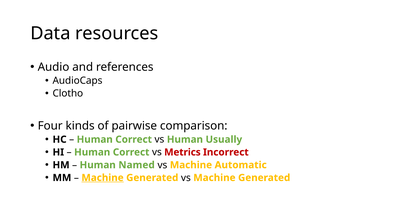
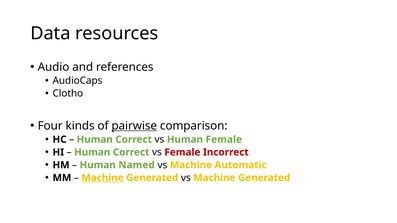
pairwise underline: none -> present (134, 126)
Human Usually: Usually -> Female (224, 140)
vs Metrics: Metrics -> Female (182, 152)
